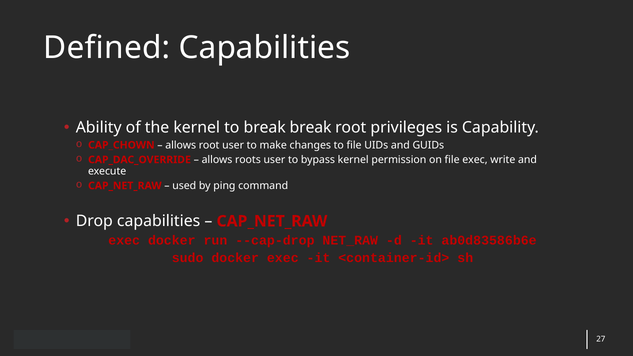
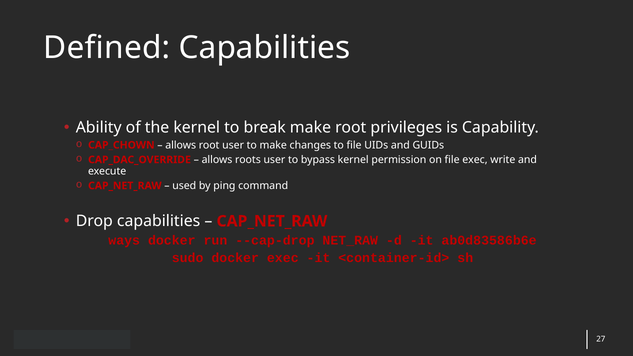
break break: break -> make (310, 128)
exec: exec -> ways (124, 240)
